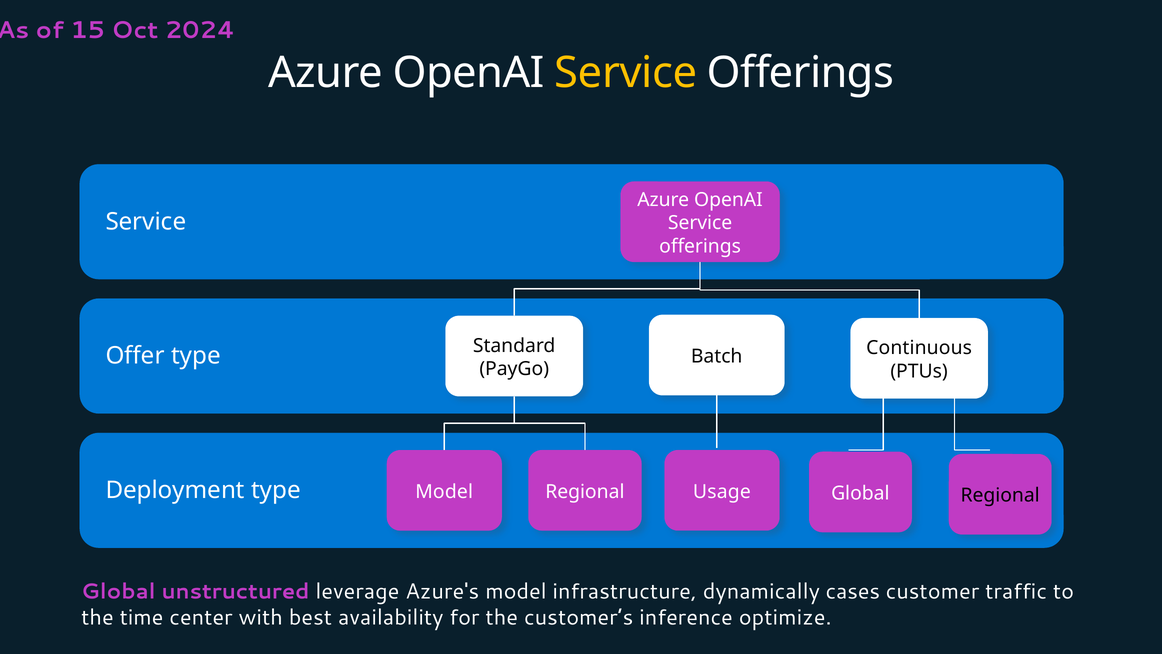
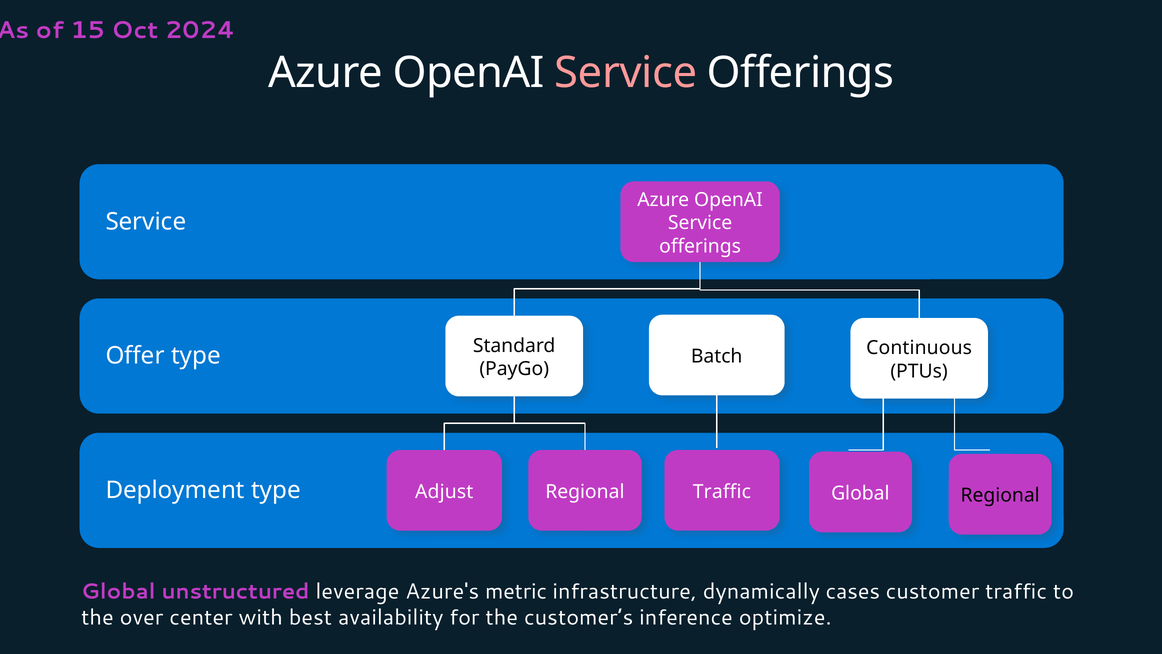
Service colour: yellow -> pink (626, 73)
type Model: Model -> Adjust (444, 491)
Usage: Usage -> Traffic (722, 491)
Azure's model: model -> metric (516, 591)
time: time -> over (142, 617)
